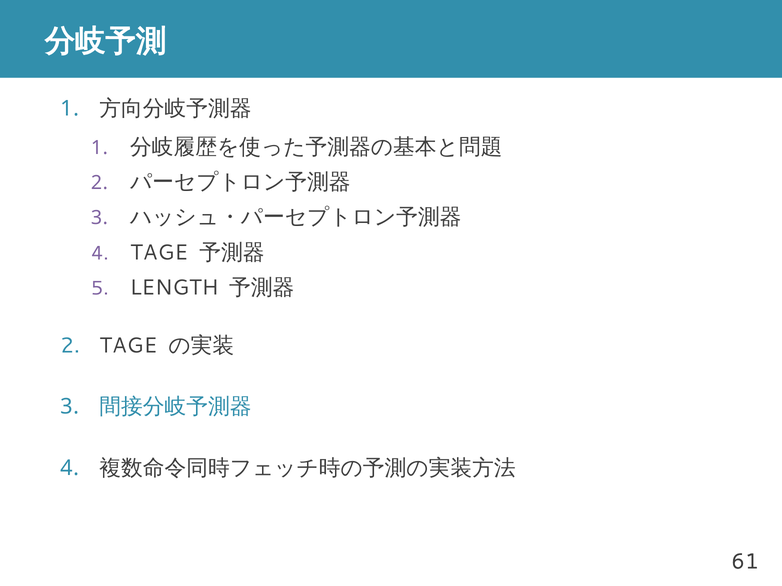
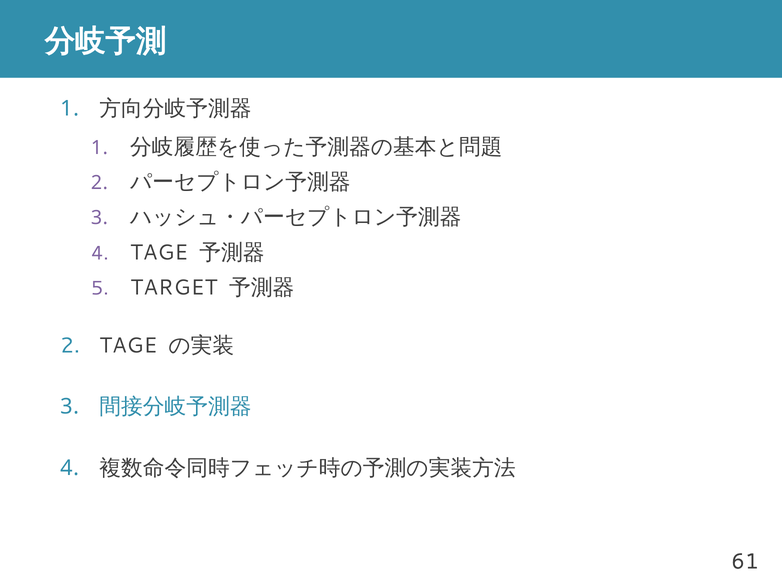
LENGTH: LENGTH -> TARGET (174, 288)
